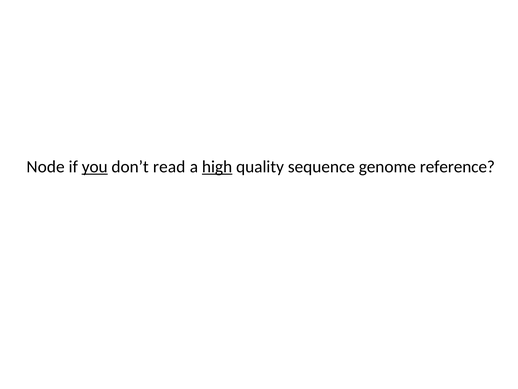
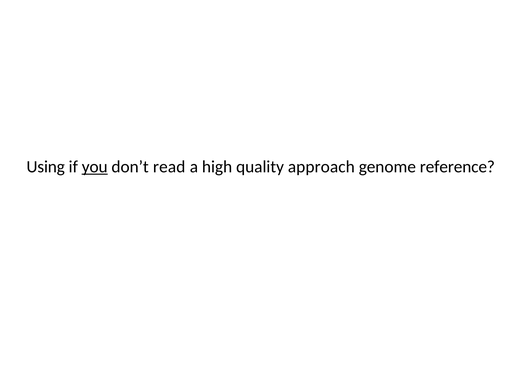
Node: Node -> Using (46, 167)
high underline: present -> none (217, 167)
sequence: sequence -> approach (321, 167)
